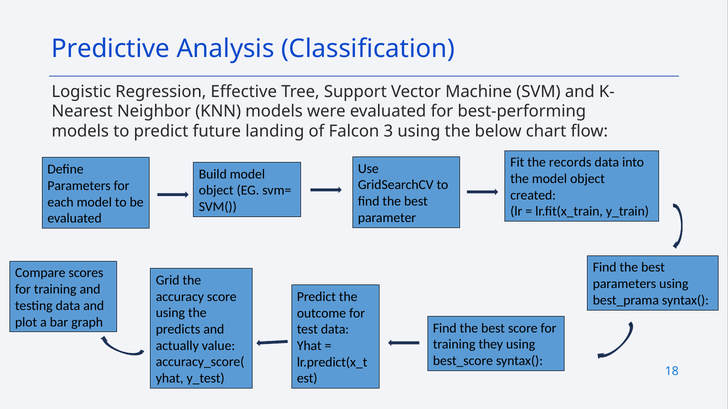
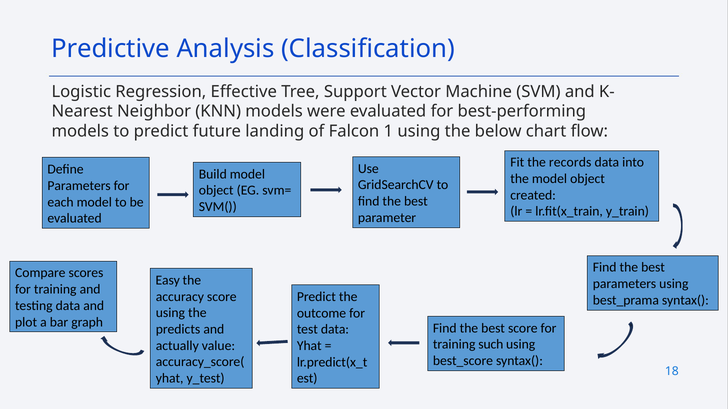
3: 3 -> 1 (388, 132)
Grid: Grid -> Easy (168, 280)
they: they -> such (491, 345)
